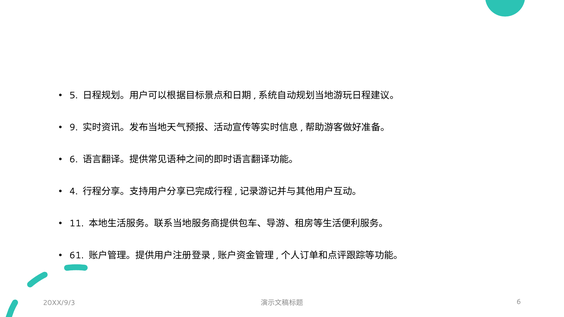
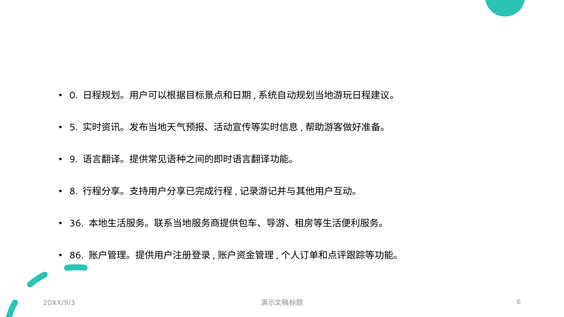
5: 5 -> 0 (74, 96)
9: 9 -> 5 (74, 128)
6: 6 -> 9 (74, 160)
4: 4 -> 8 (74, 192)
11: 11 -> 36 (77, 224)
61: 61 -> 86 (77, 256)
